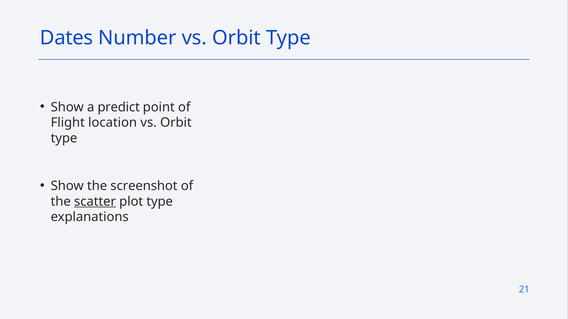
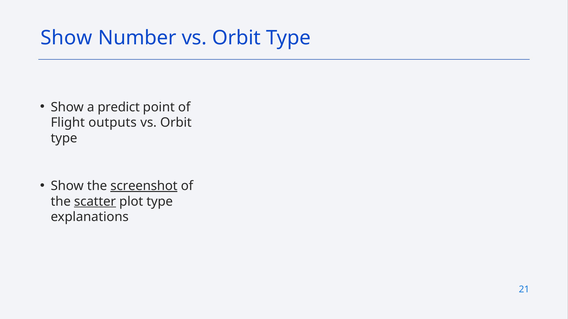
Dates: Dates -> Show (66, 38)
location: location -> outputs (113, 123)
screenshot underline: none -> present (144, 186)
